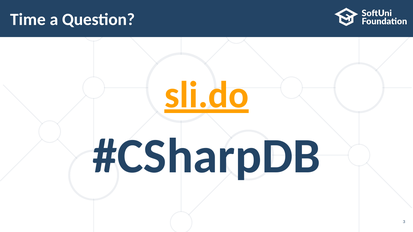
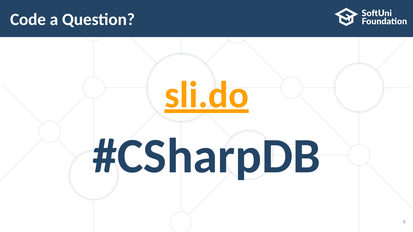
Time: Time -> Code (28, 20)
